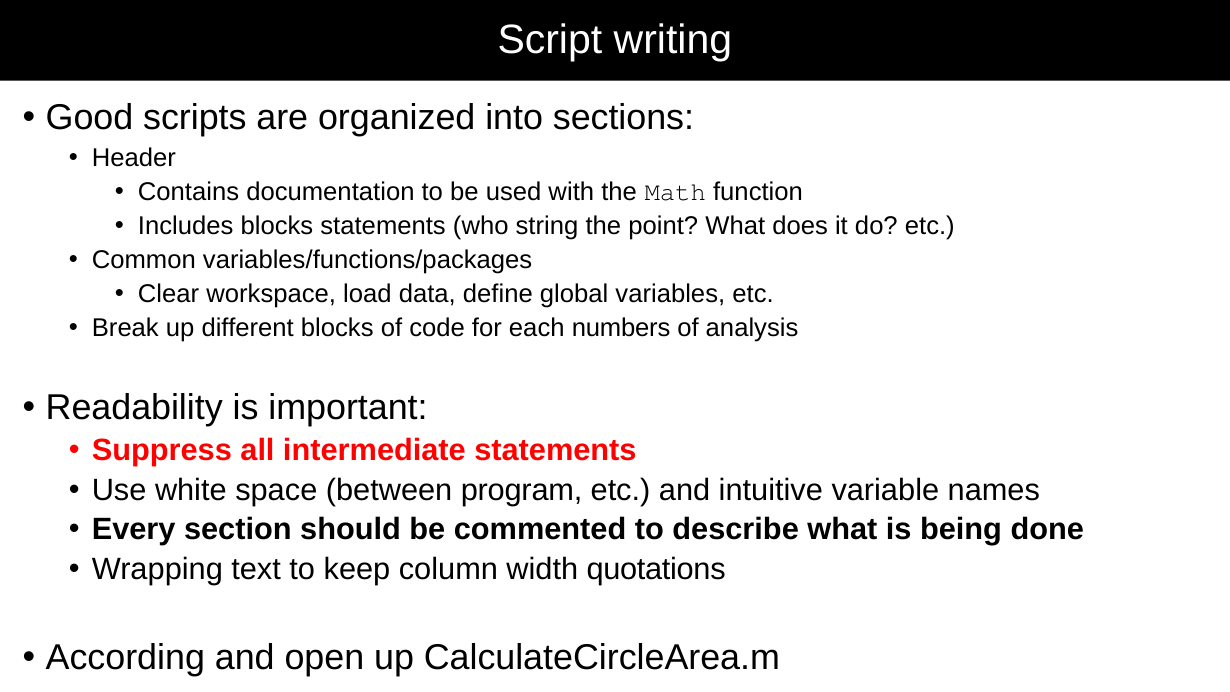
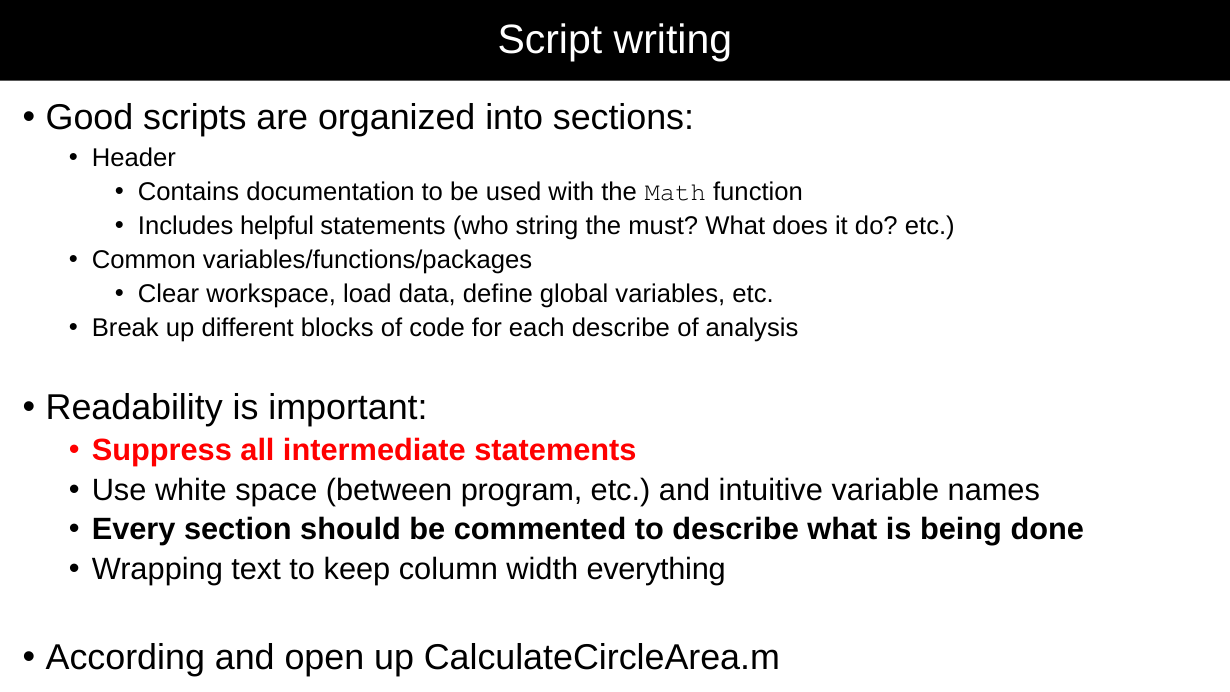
Includes blocks: blocks -> helpful (277, 226)
point: point -> must (663, 226)
each numbers: numbers -> describe (621, 328)
quotations: quotations -> everything (656, 569)
